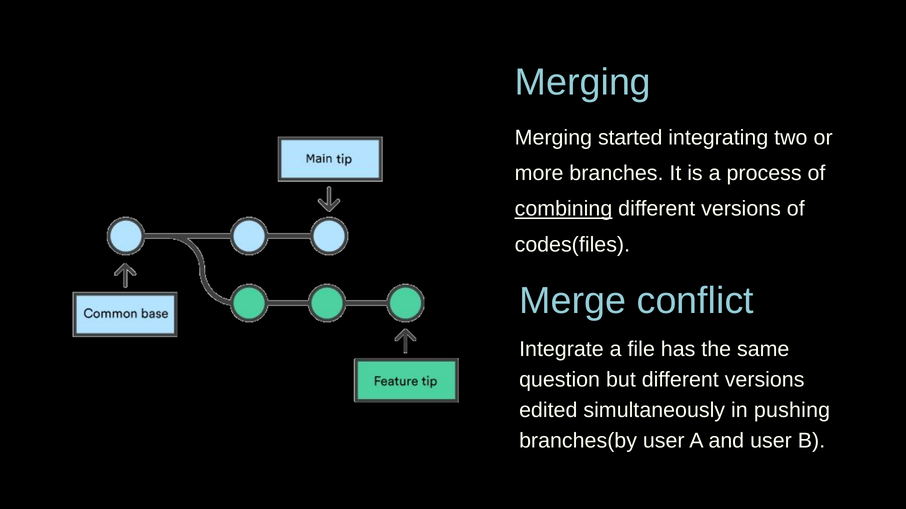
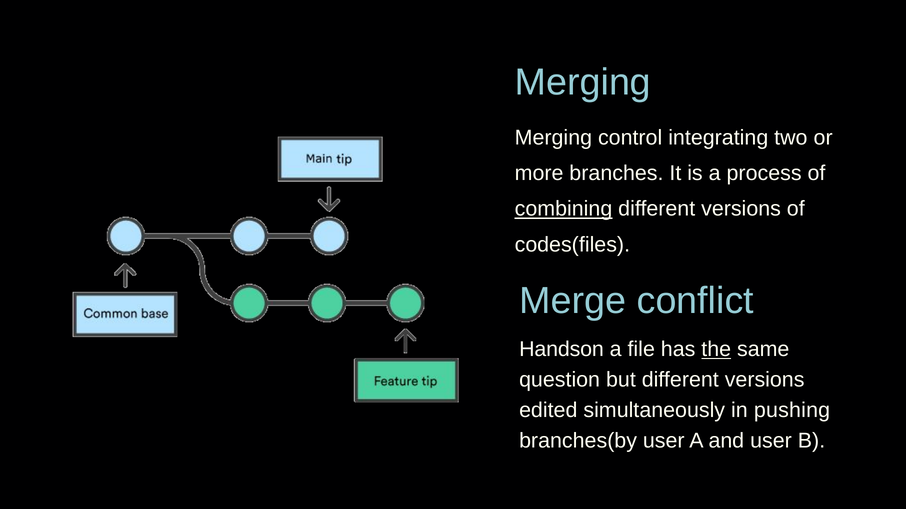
started: started -> control (630, 138)
Integrate: Integrate -> Handson (561, 350)
the underline: none -> present (716, 350)
